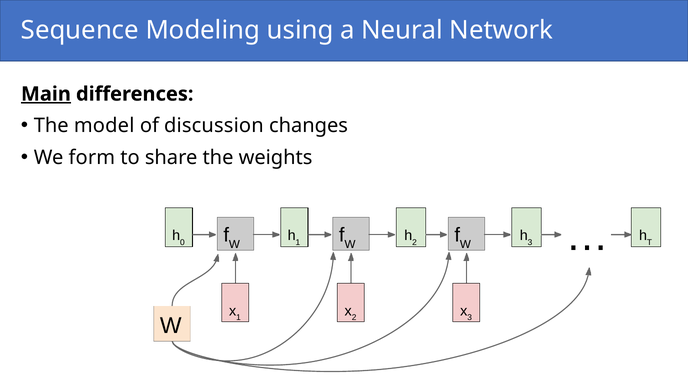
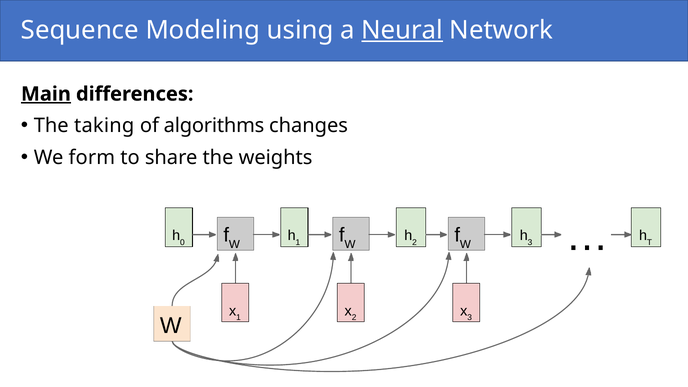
Neural underline: none -> present (402, 30)
model: model -> taking (104, 126)
discussion: discussion -> algorithms (214, 126)
